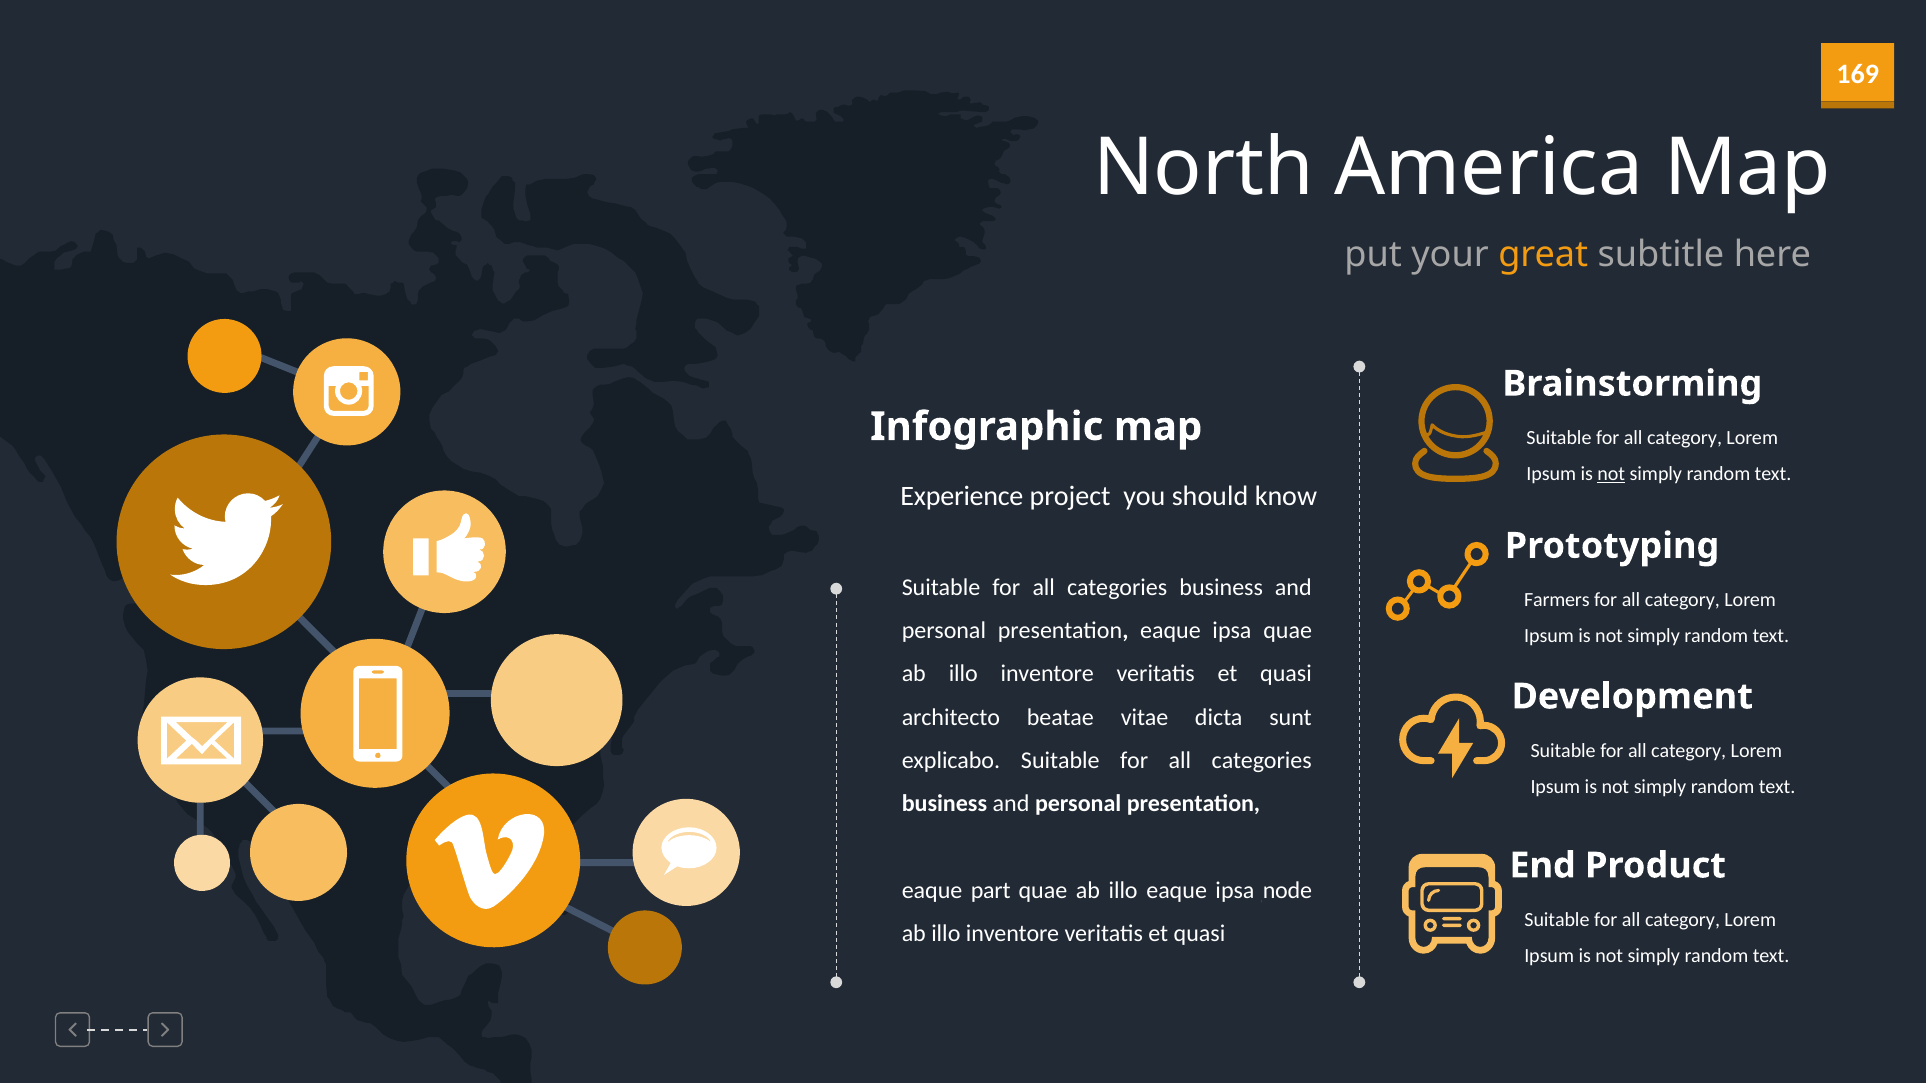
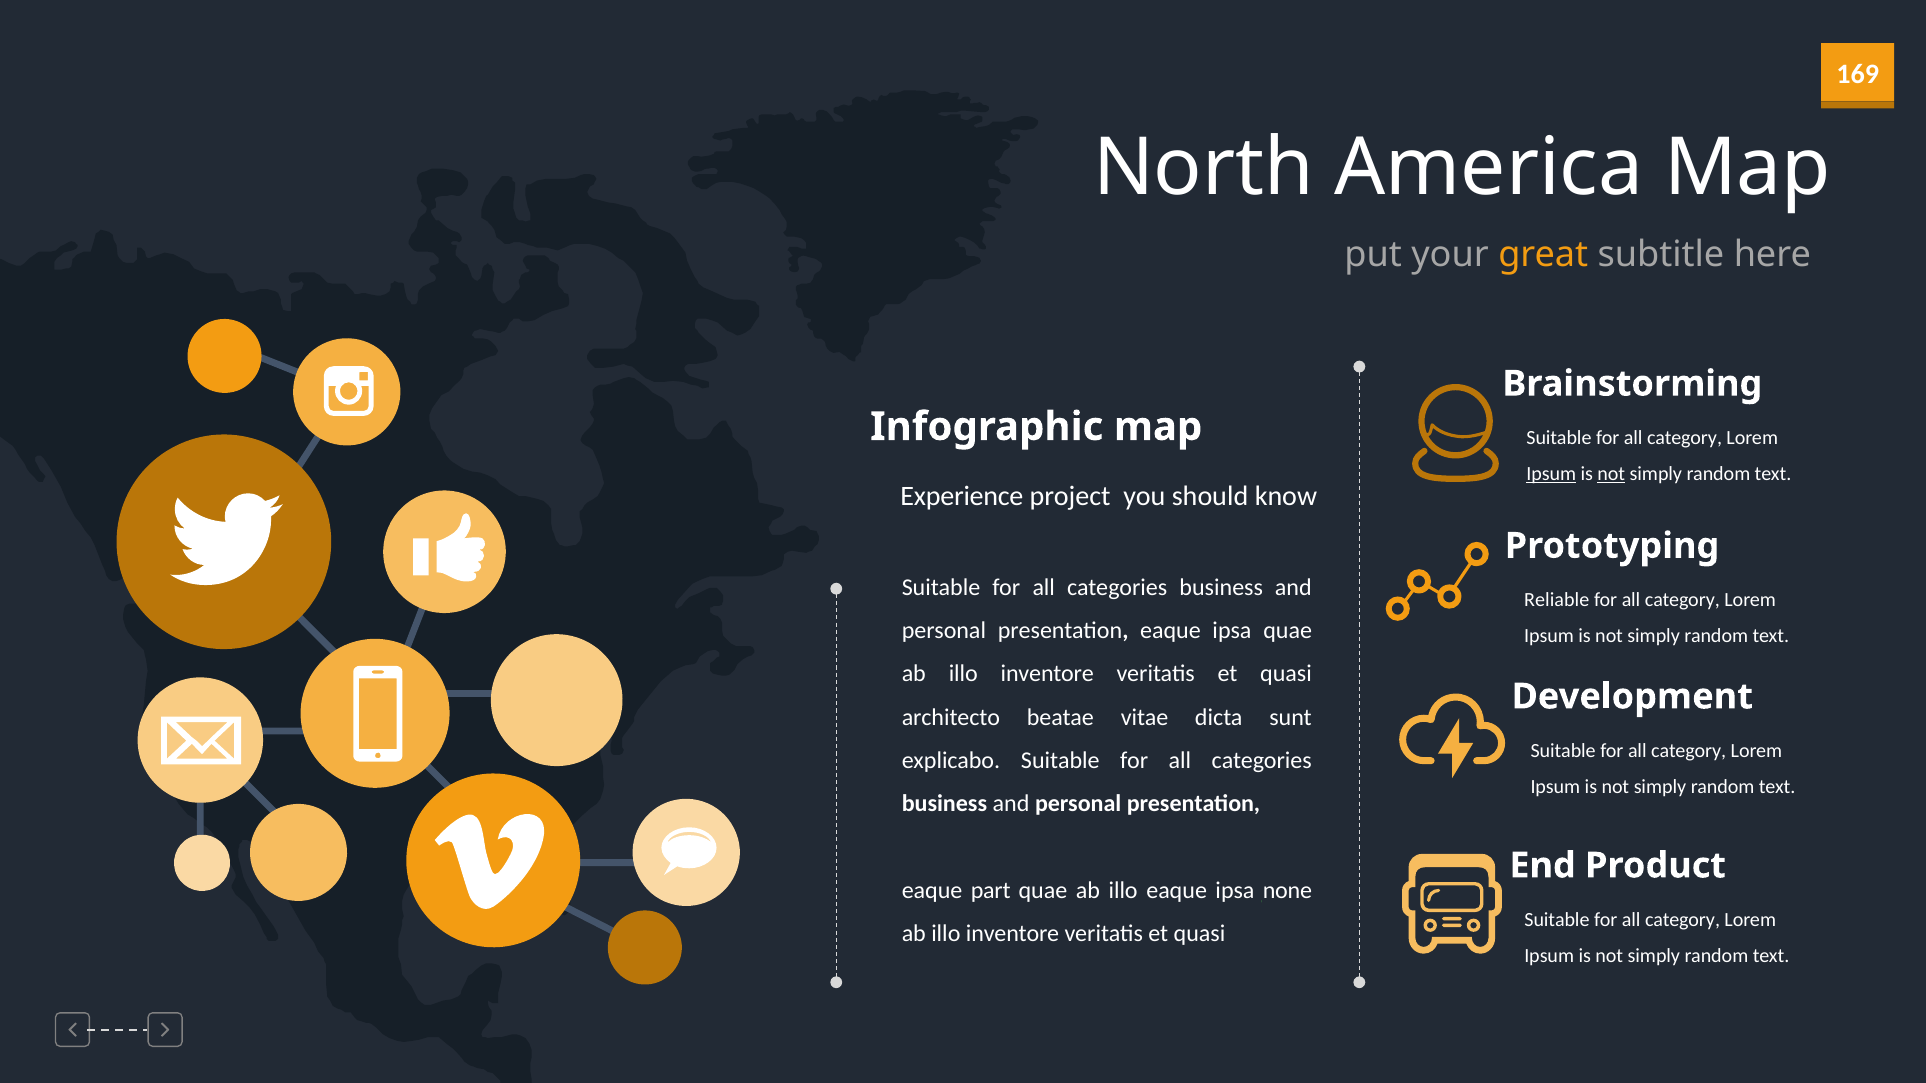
Ipsum underline: none -> present (1551, 474)
Farmers: Farmers -> Reliable (1557, 600)
node: node -> none (1287, 891)
